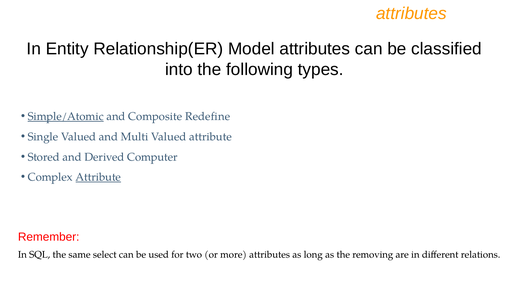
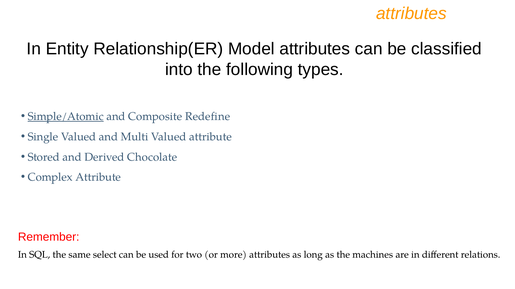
Computer: Computer -> Chocolate (152, 157)
Attribute underline: present -> none (98, 178)
removing: removing -> machines (373, 255)
